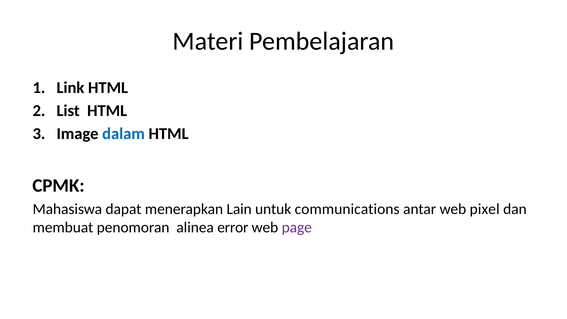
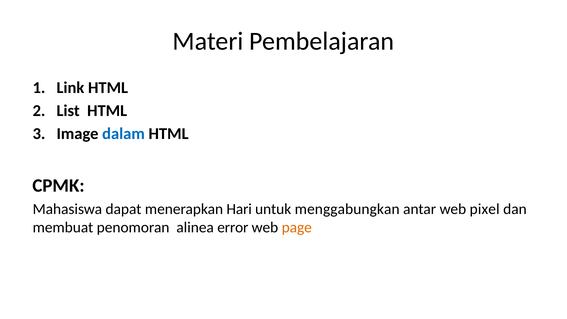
Lain: Lain -> Hari (239, 209)
communications: communications -> menggabungkan (347, 209)
page colour: purple -> orange (297, 227)
